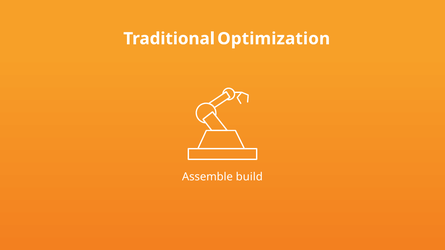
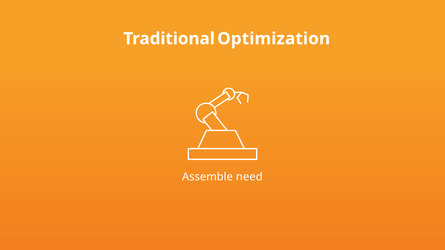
build: build -> need (249, 177)
